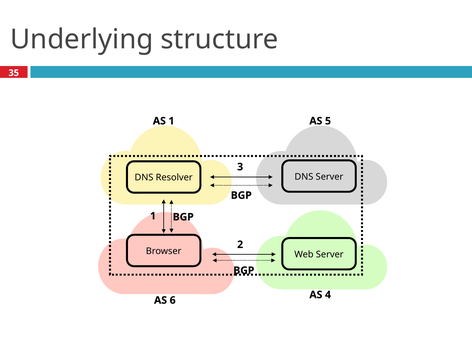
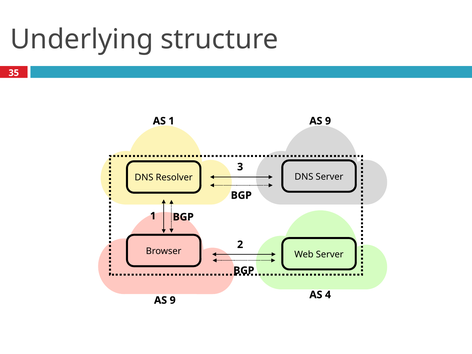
1 AS 5: 5 -> 9 (328, 121)
6: 6 -> 9 (173, 300)
